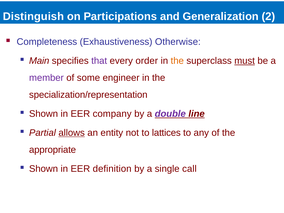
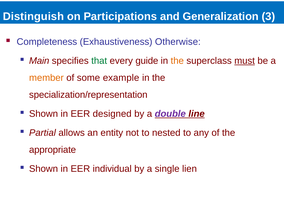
2: 2 -> 3 (268, 16)
that colour: purple -> green (99, 61)
order: order -> guide (147, 61)
member colour: purple -> orange (46, 78)
engineer: engineer -> example (121, 78)
company: company -> designed (112, 114)
allows underline: present -> none (72, 133)
lattices: lattices -> nested (166, 133)
definition: definition -> individual (112, 169)
call: call -> lien (189, 169)
